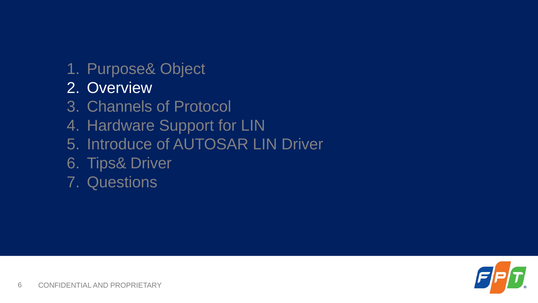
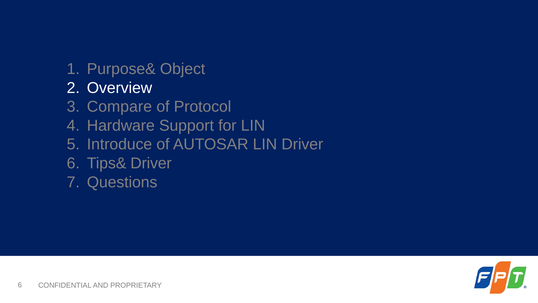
Channels: Channels -> Compare (119, 107)
